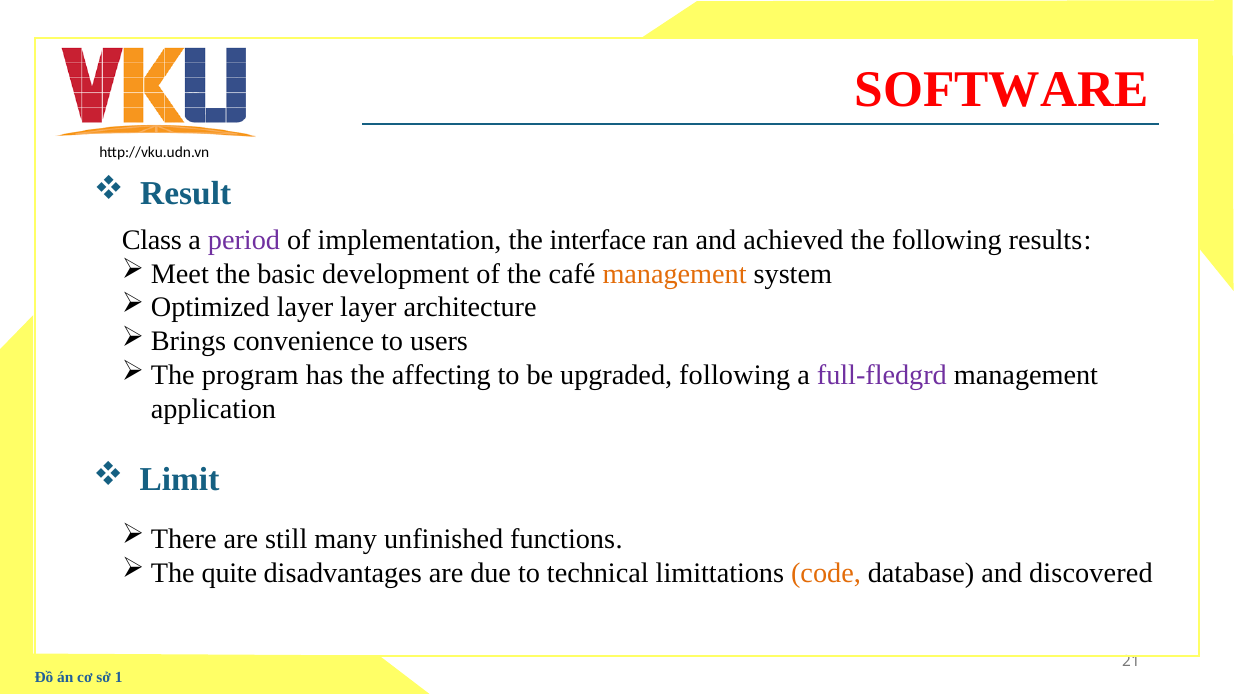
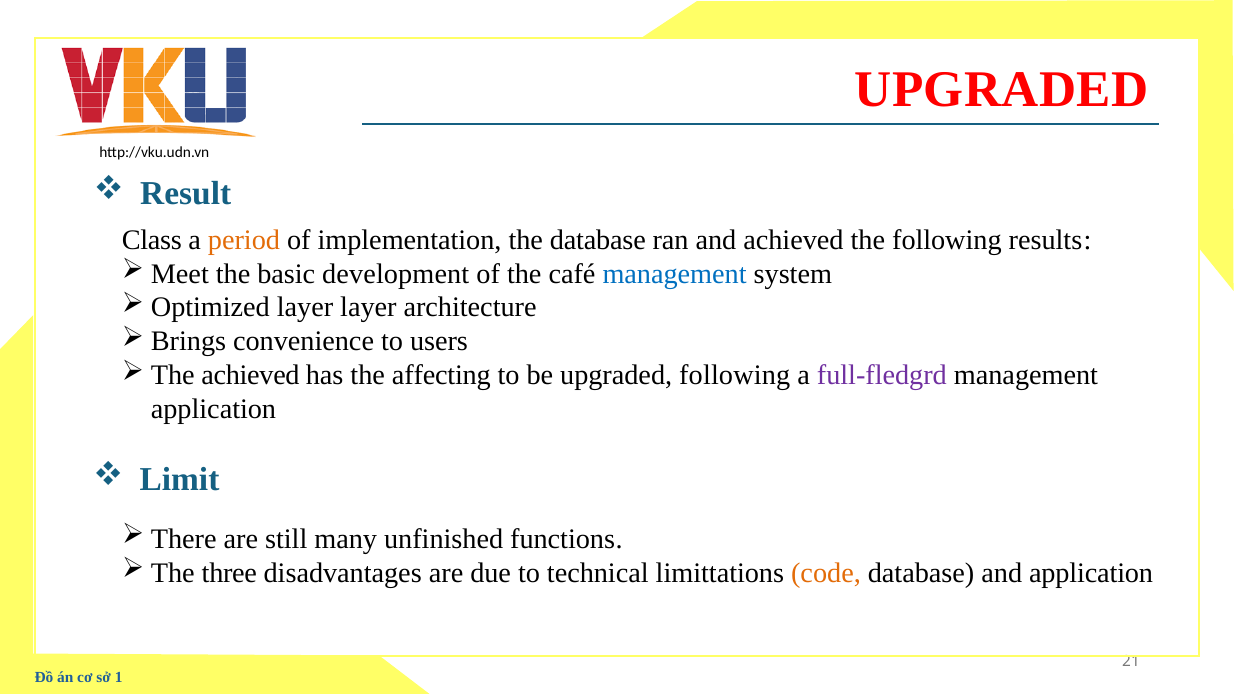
SOFTWARE: SOFTWARE -> UPGRADED (1001, 90)
period colour: purple -> orange (244, 240)
the interface: interface -> database (598, 240)
management colour: orange -> blue (675, 274)
program: program -> achieved (250, 376)
quite: quite -> three (229, 573)
and discovered: discovered -> application (1091, 573)
